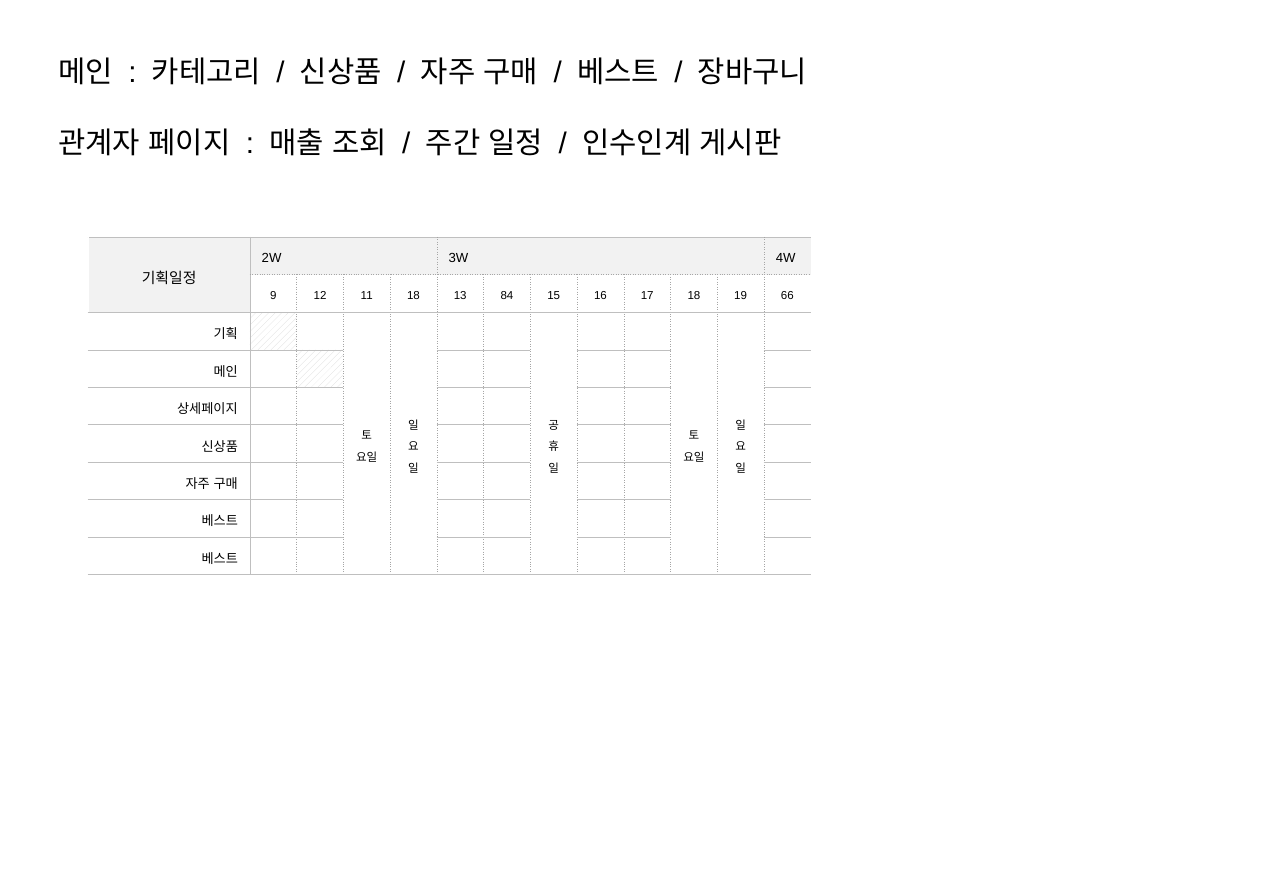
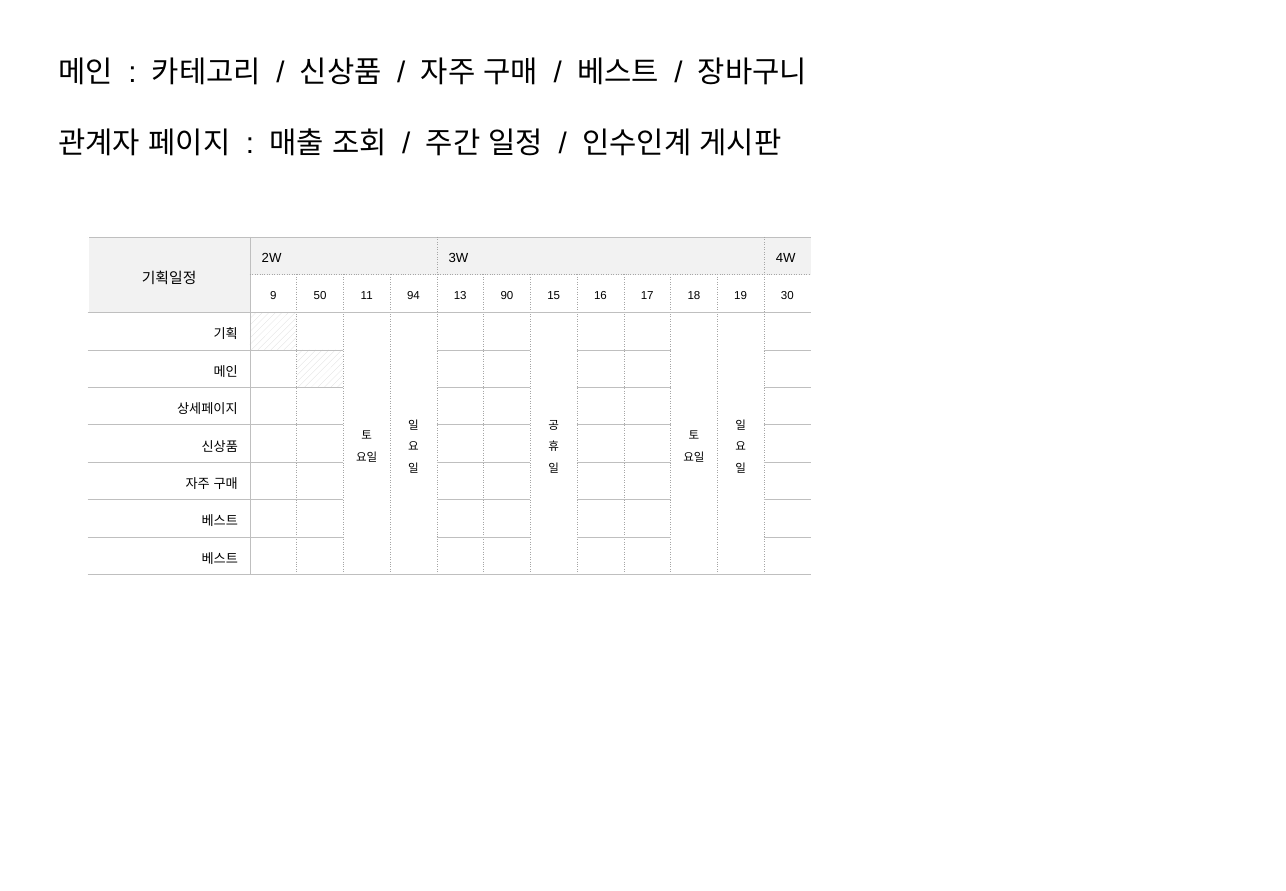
12: 12 -> 50 (320, 295)
11 18: 18 -> 94 (413, 295)
84: 84 -> 90 (507, 295)
66: 66 -> 30 (787, 295)
